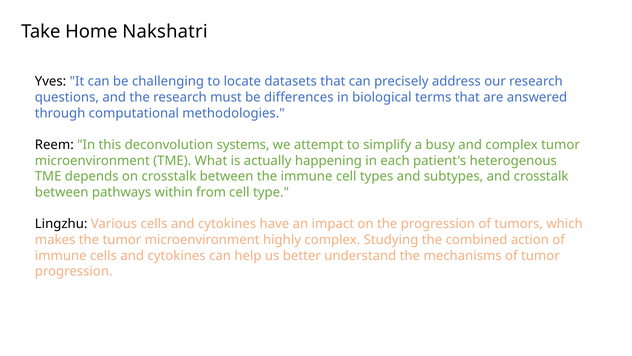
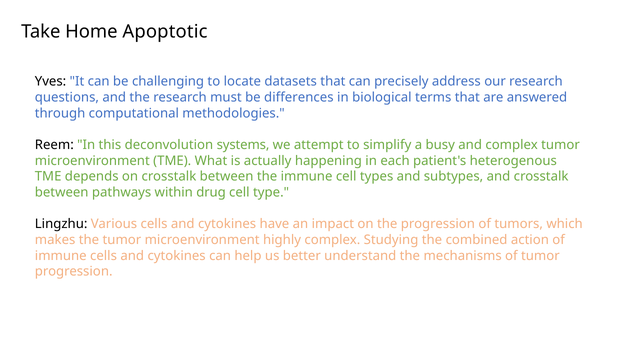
Nakshatri: Nakshatri -> Apoptotic (165, 32)
from: from -> drug (211, 192)
